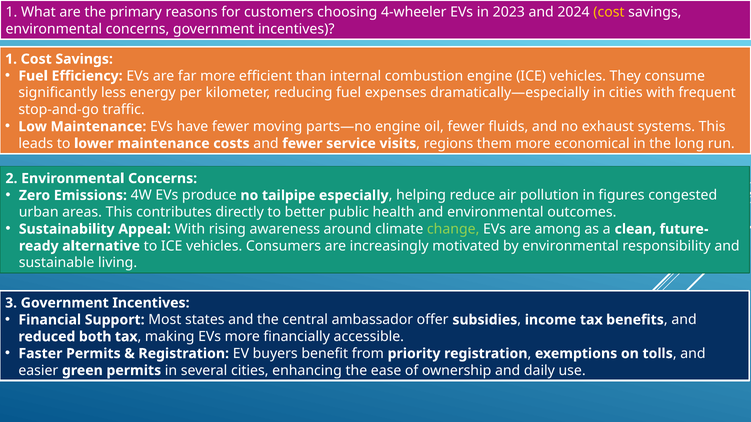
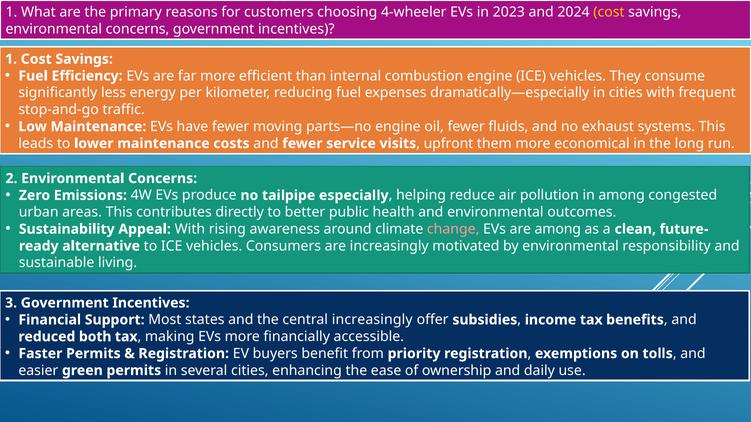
regions: regions -> upfront (448, 144)
in figures: figures -> among (622, 196)
change colour: light green -> pink (453, 229)
central ambassador: ambassador -> increasingly (372, 320)
